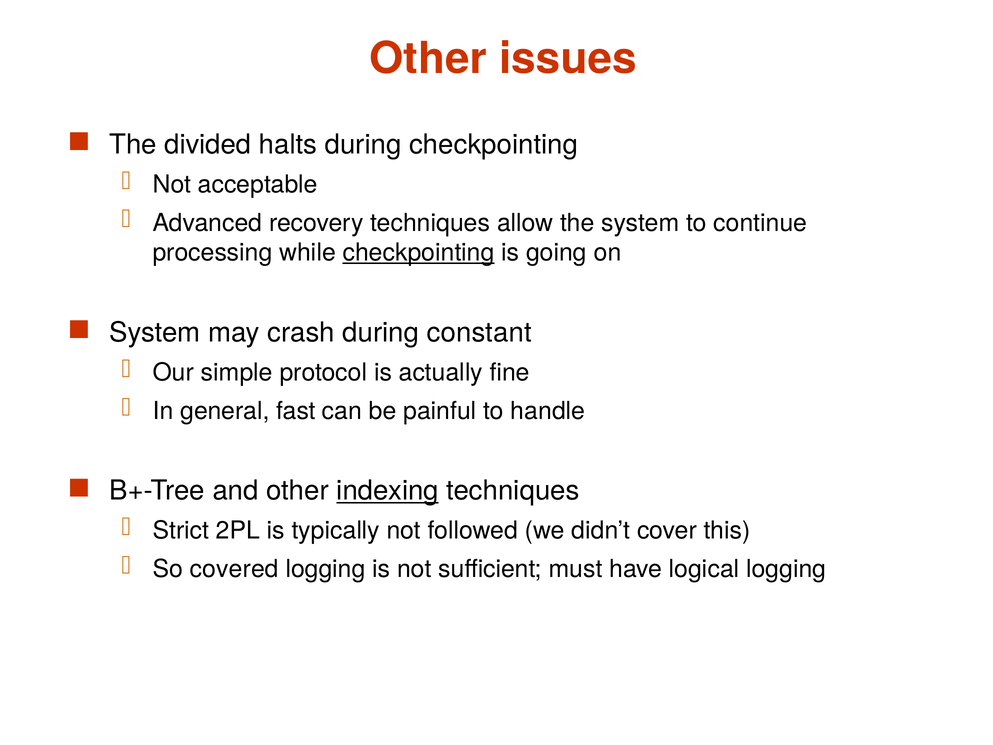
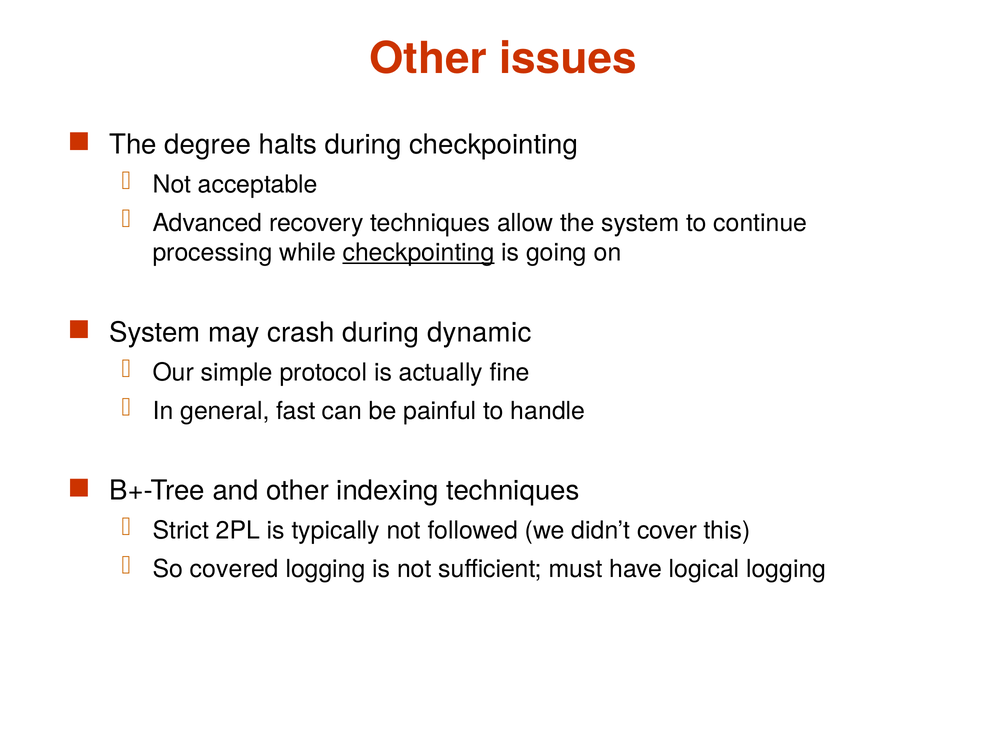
divided: divided -> degree (208, 144)
constant: constant -> dynamic (479, 332)
indexing underline: present -> none (388, 491)
